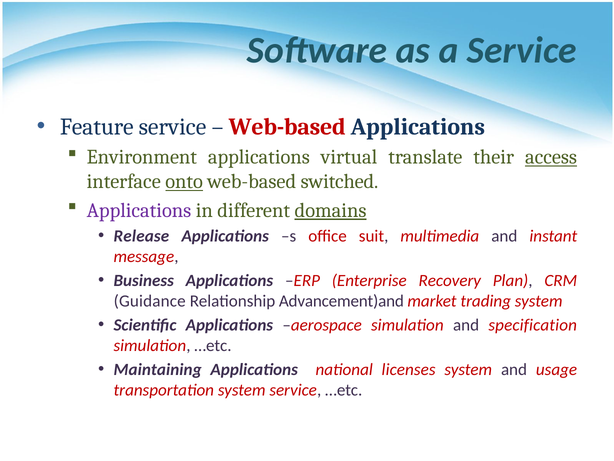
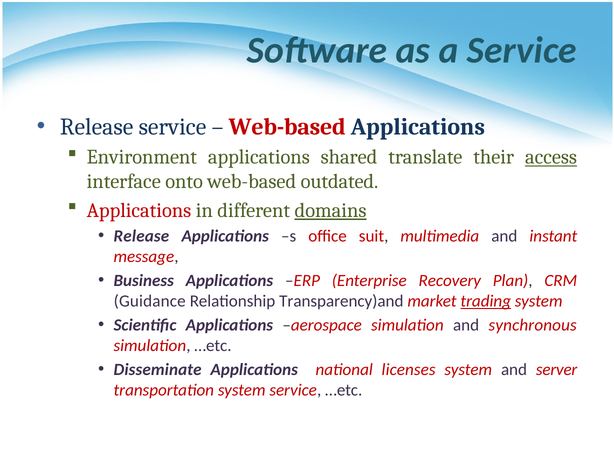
Feature: Feature -> Release (97, 126)
virtual: virtual -> shared (349, 157)
onto underline: present -> none (184, 181)
switched: switched -> outdated (339, 181)
Applications colour: purple -> red (139, 210)
Advancement)and: Advancement)and -> Transparency)and (341, 301)
trading underline: none -> present (486, 301)
specification: specification -> synchronous (533, 325)
Maintaining: Maintaining -> Disseminate (158, 369)
usage: usage -> server (557, 369)
